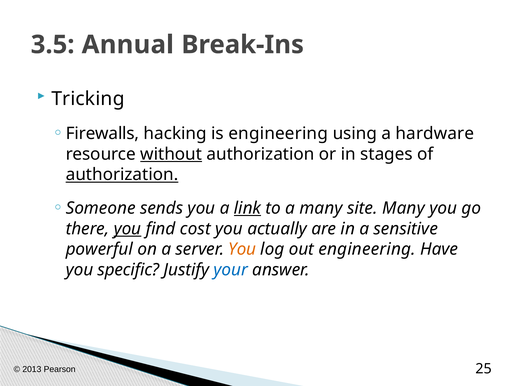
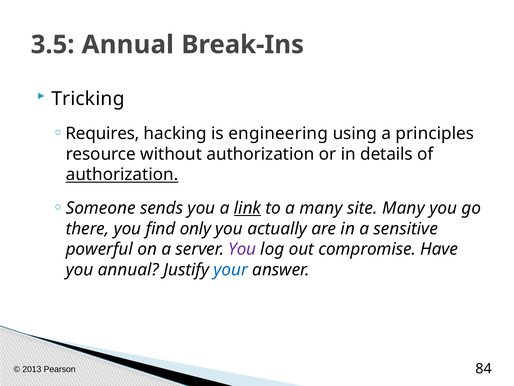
Firewalls: Firewalls -> Requires (103, 133)
hardware: hardware -> principles (435, 133)
without underline: present -> none (171, 154)
stages: stages -> details (387, 154)
you underline: present -> none (127, 228)
cost: cost -> only (195, 228)
You colour: orange -> purple (242, 249)
out engineering: engineering -> compromise (367, 249)
you specific: specific -> annual (128, 270)
25: 25 -> 84 (484, 368)
